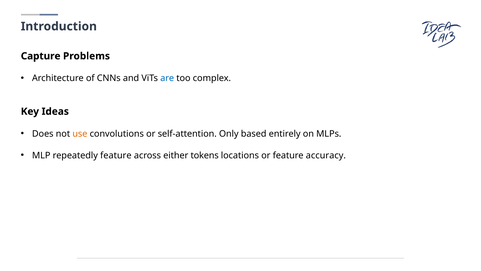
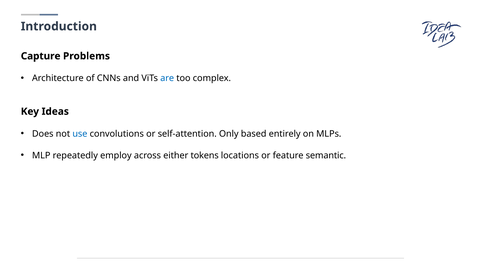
use colour: orange -> blue (80, 133)
repeatedly feature: feature -> employ (116, 155)
accuracy: accuracy -> semantic (326, 155)
